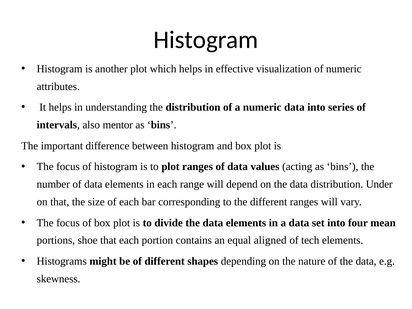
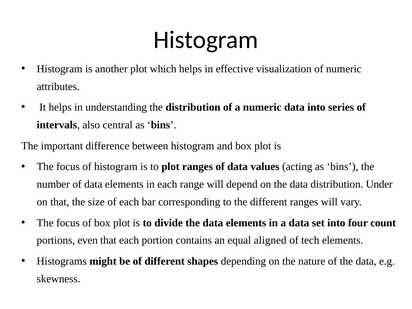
mentor: mentor -> central (118, 125)
mean: mean -> count (383, 223)
shoe: shoe -> even (88, 240)
